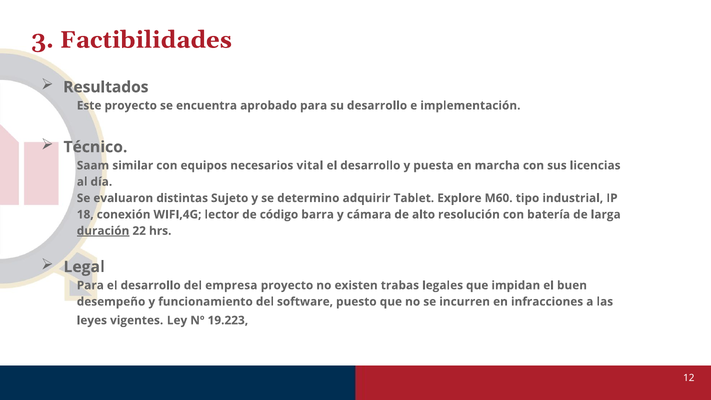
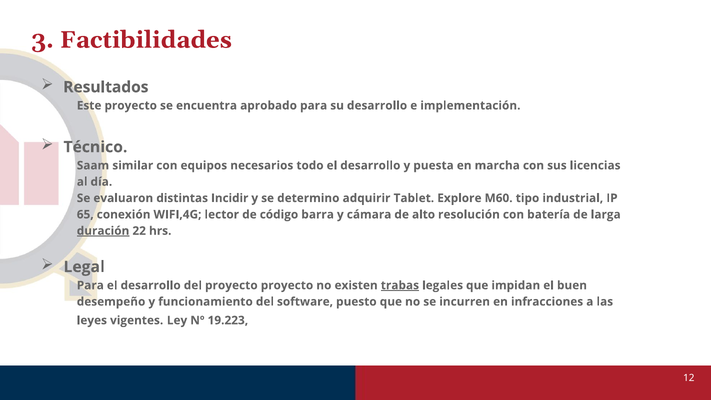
vital: vital -> todo (310, 165)
Sujeto: Sujeto -> Incidir (230, 198)
18: 18 -> 65 (85, 214)
del empresa: empresa -> proyecto (231, 285)
trabas underline: none -> present (400, 285)
